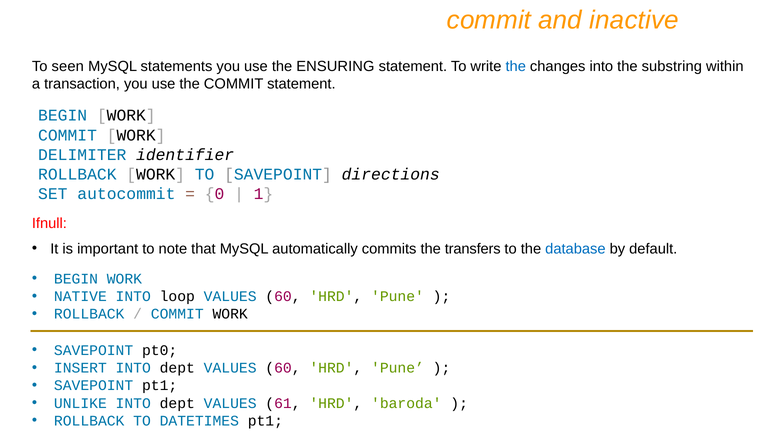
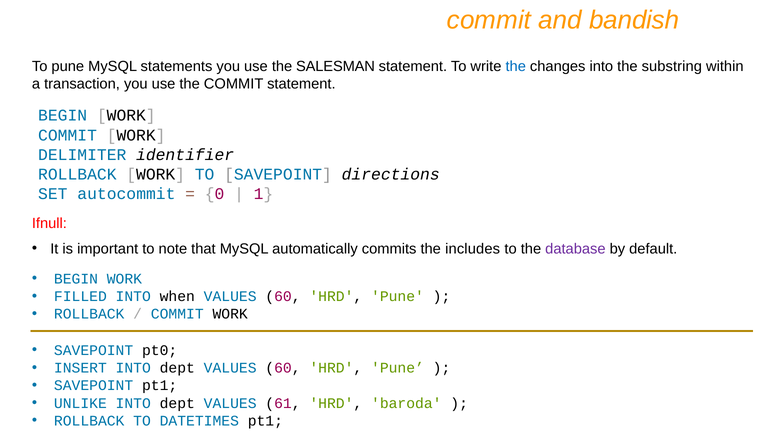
inactive: inactive -> bandish (634, 20)
To seen: seen -> pune (68, 67)
ENSURING: ENSURING -> SALESMAN (336, 67)
transfers: transfers -> includes (473, 249)
database colour: blue -> purple (575, 249)
NATIVE: NATIVE -> FILLED (80, 297)
loop: loop -> when (177, 297)
